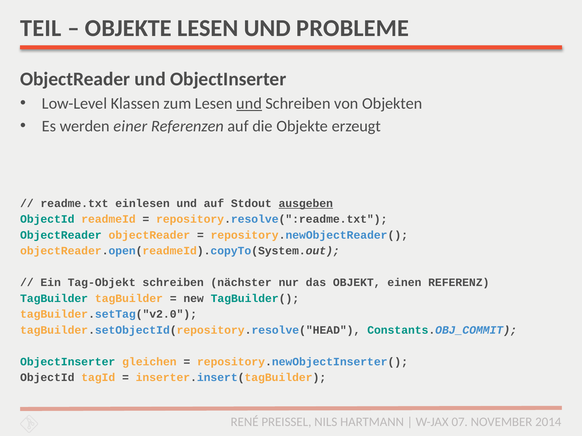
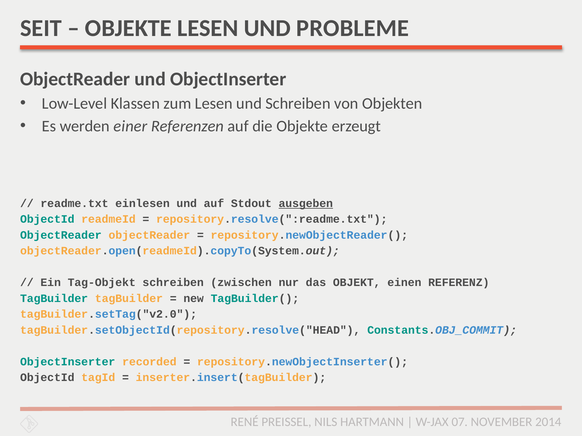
TEIL: TEIL -> SEIT (41, 28)
und underline: present -> none (249, 104)
nächster: nächster -> zwischen (241, 283)
gleichen: gleichen -> recorded (149, 362)
